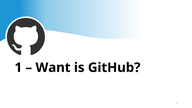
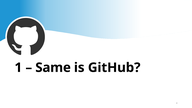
Want: Want -> Same (53, 68)
